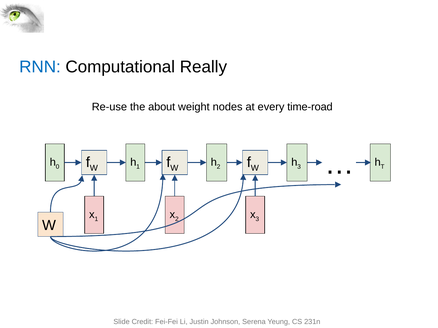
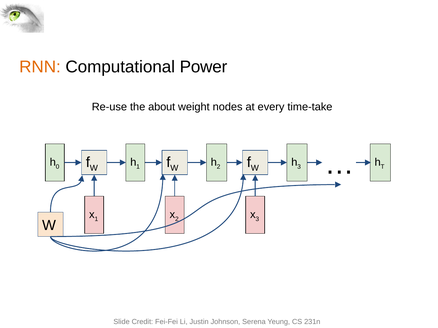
RNN colour: blue -> orange (40, 67)
Really: Really -> Power (203, 67)
time-road: time-road -> time-take (310, 107)
